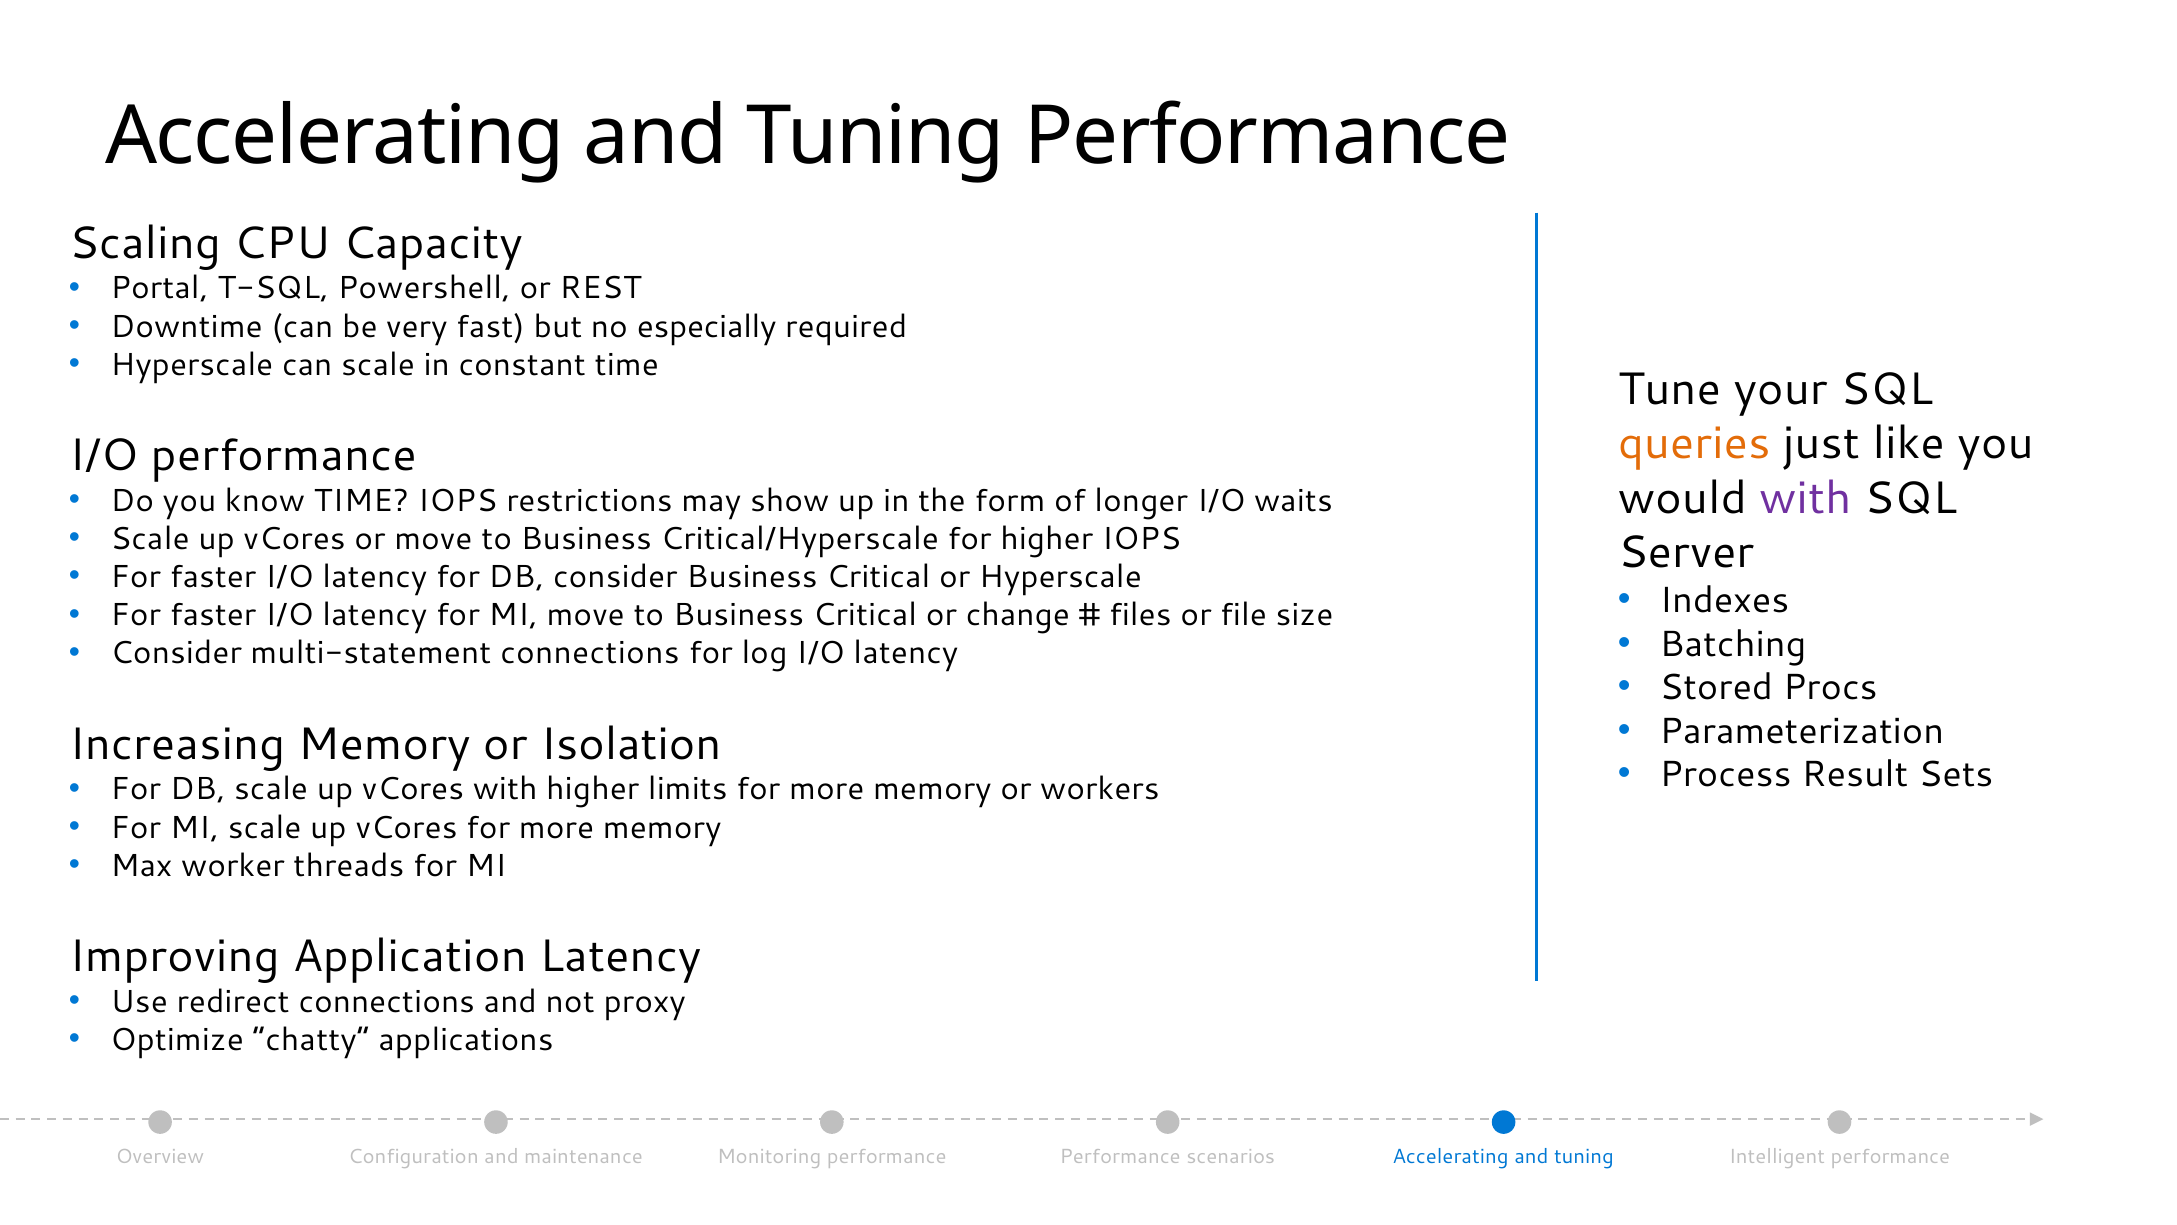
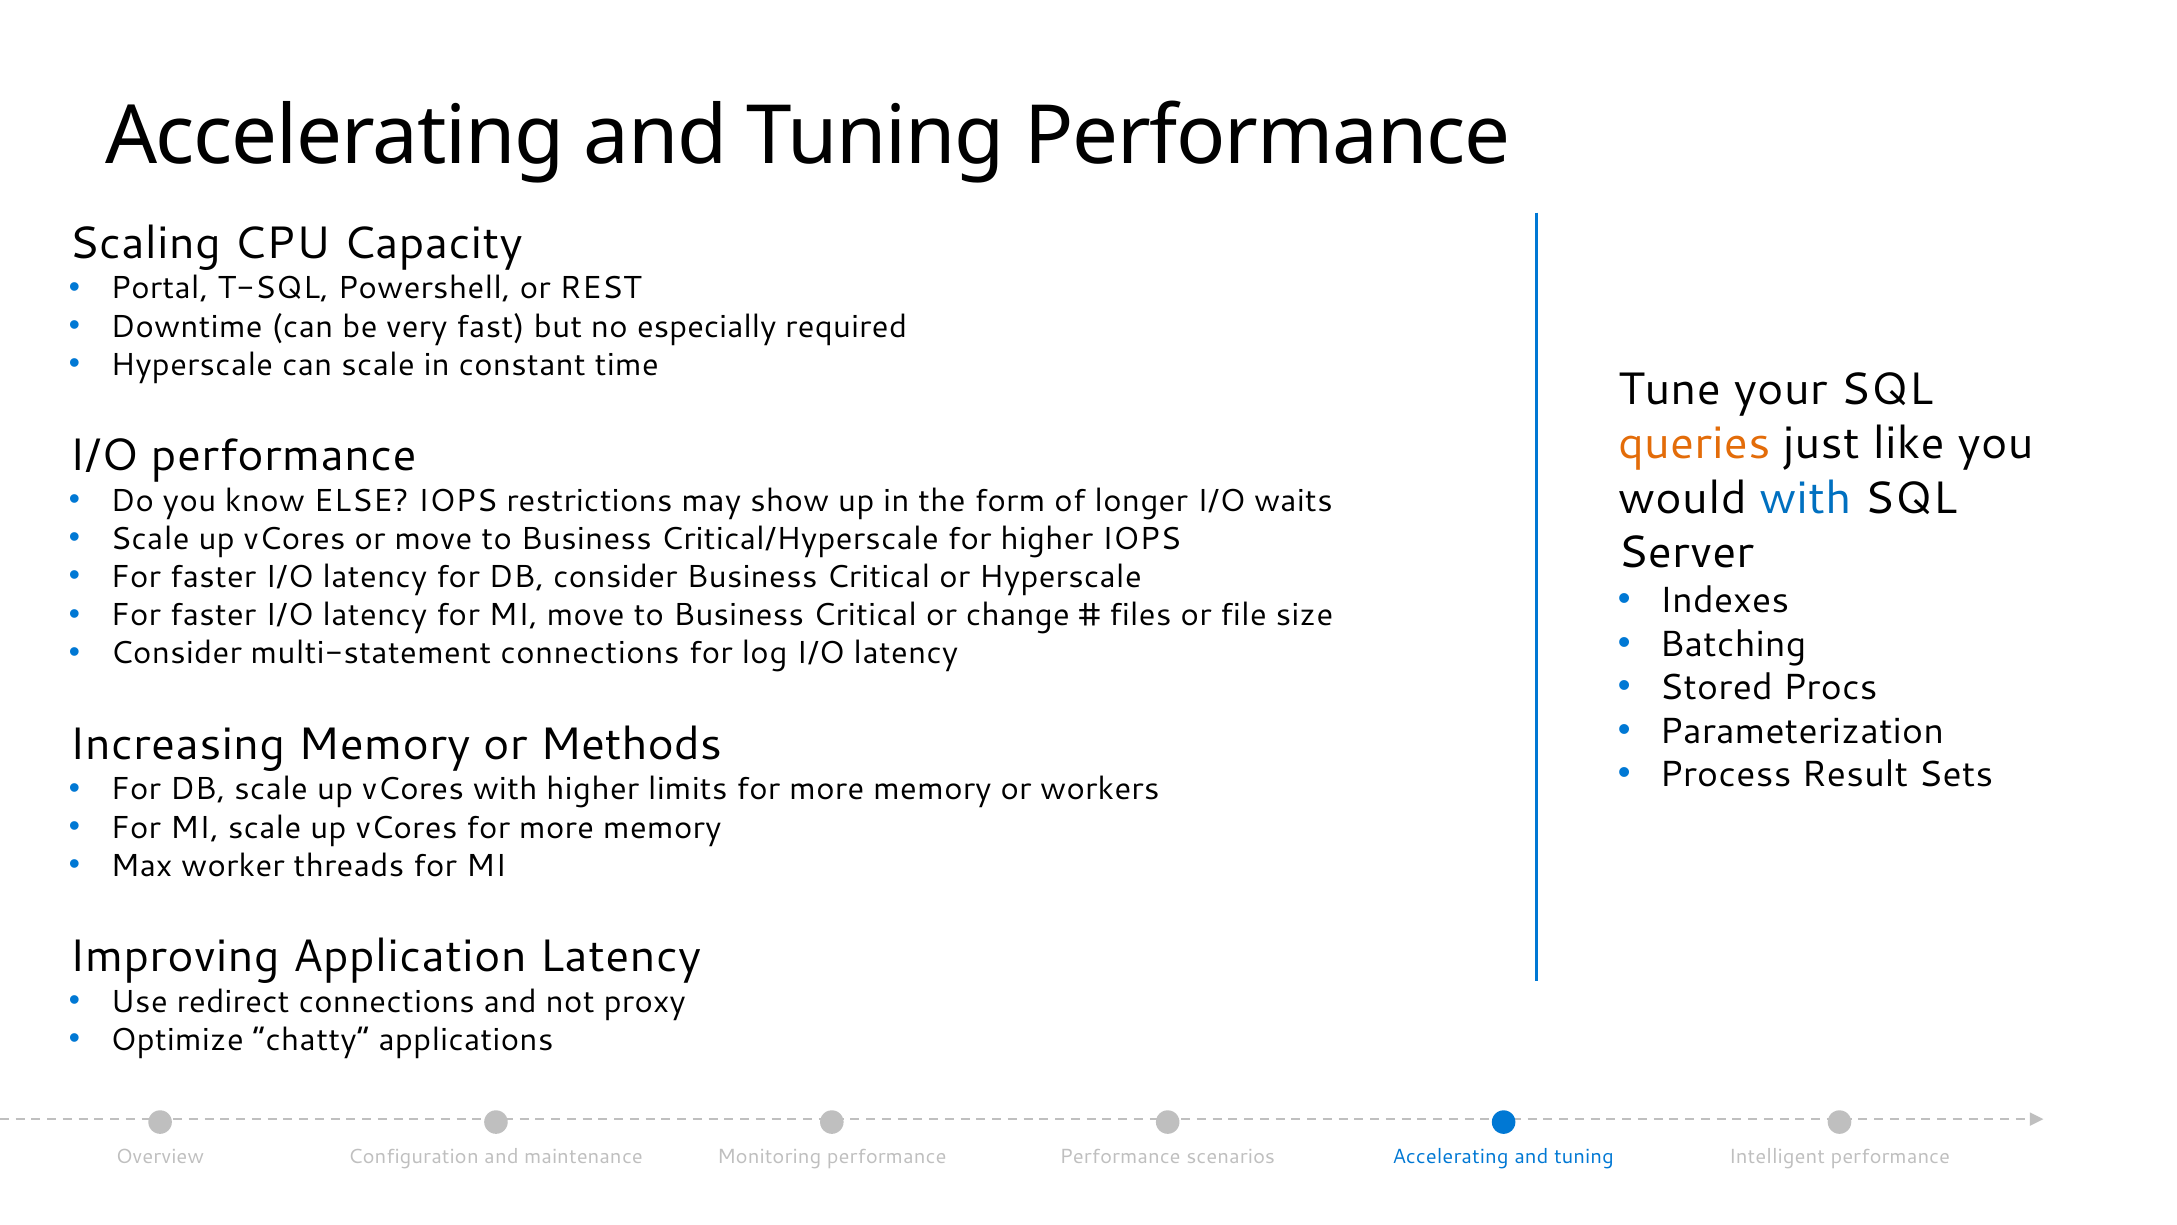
with colour: purple -> blue (1805, 498)
know TIME: TIME -> ELSE (361, 501)
Isolation: Isolation -> Methods (631, 744)
